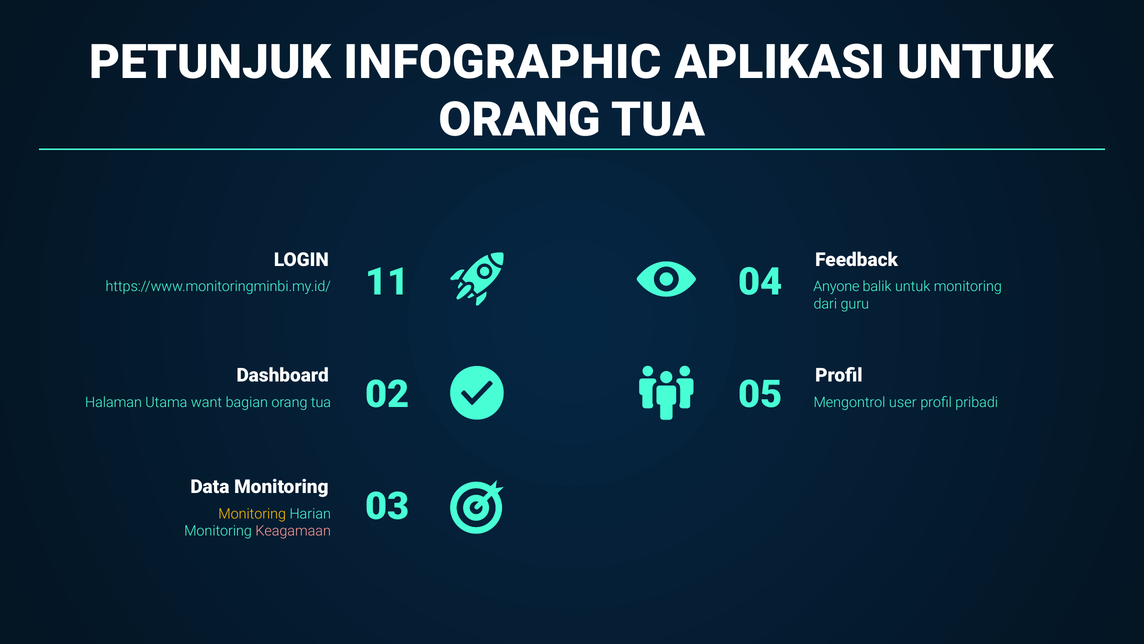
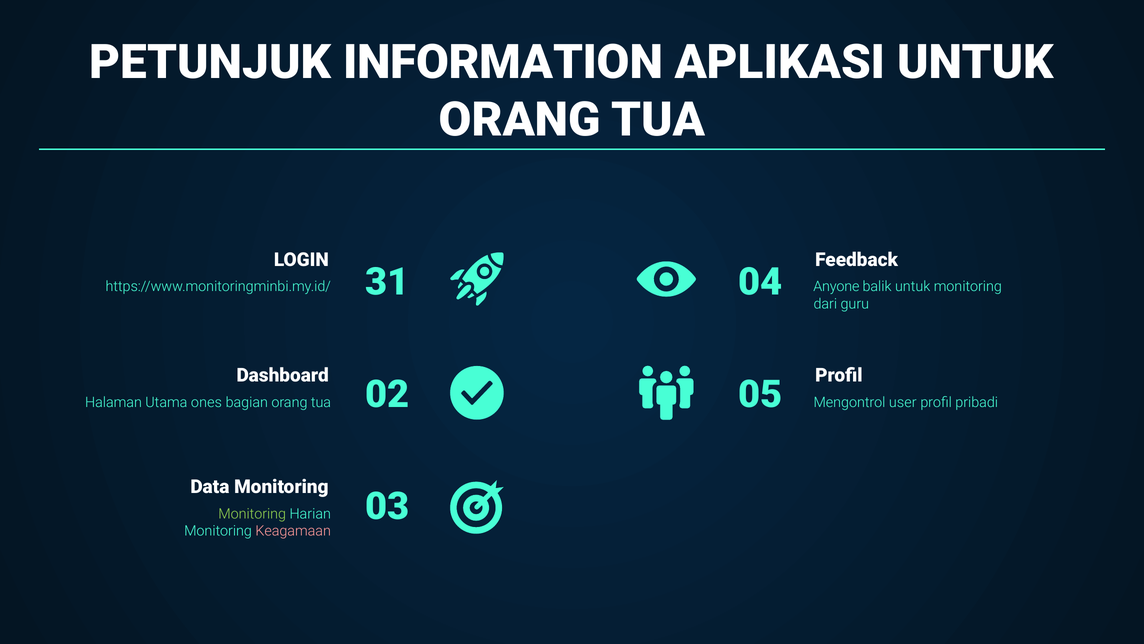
INFOGRAPHIC: INFOGRAPHIC -> INFORMATION (503, 63)
11: 11 -> 31 (387, 282)
want: want -> ones (206, 402)
Monitoring colour: yellow -> light green (252, 513)
